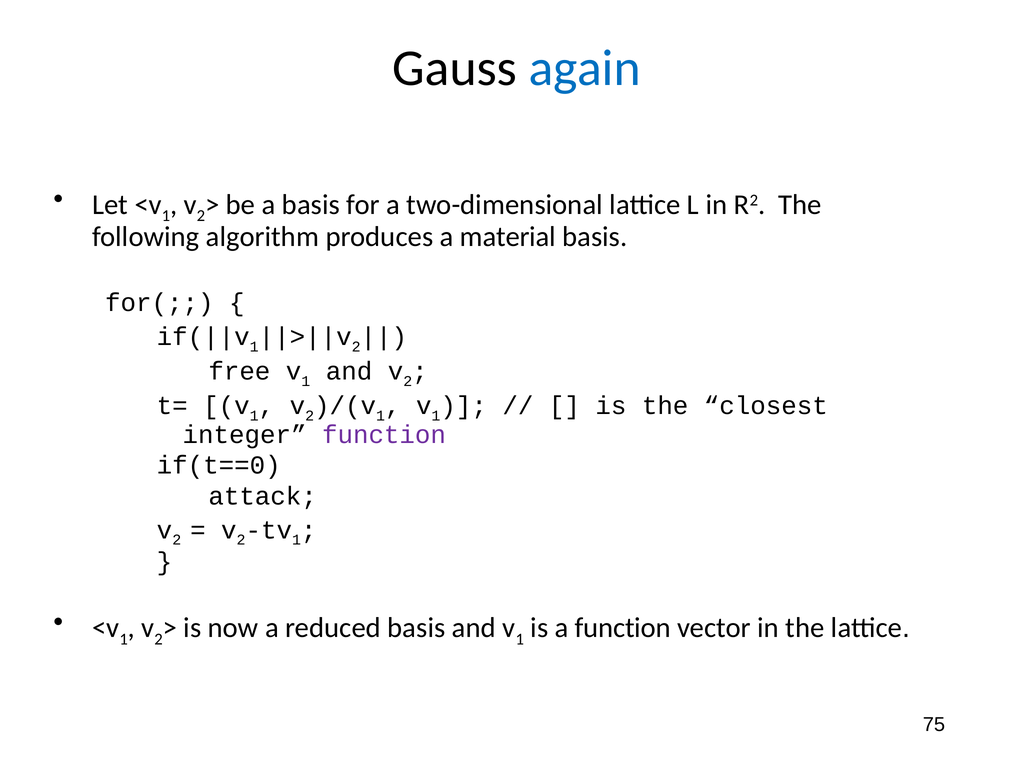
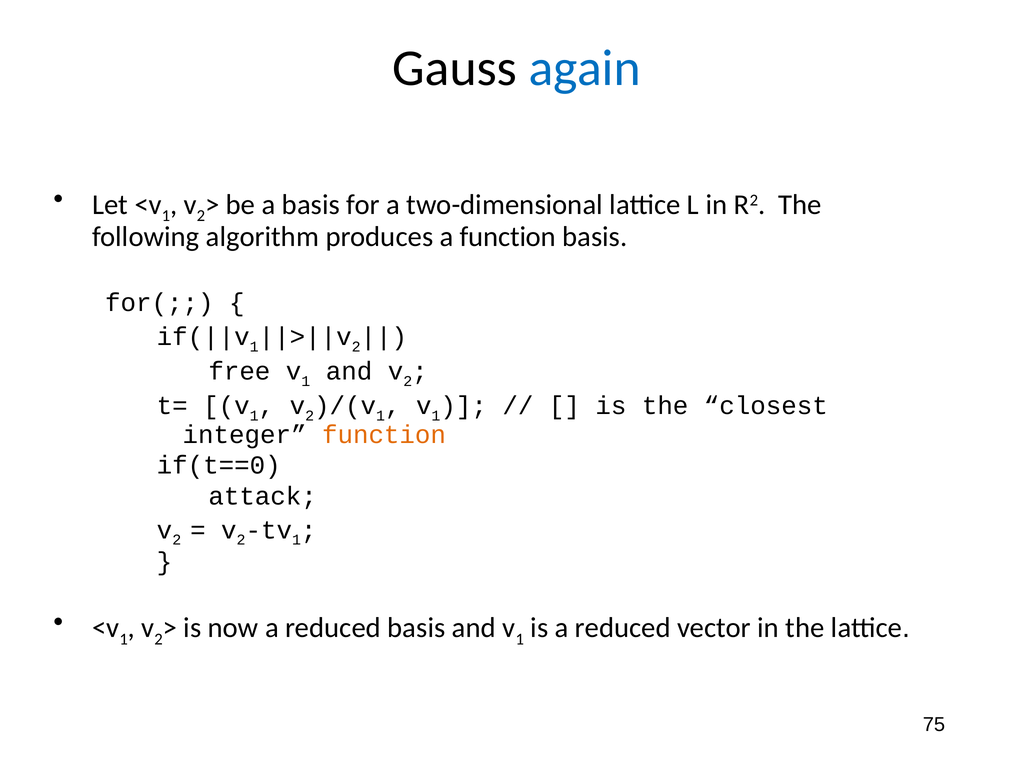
a material: material -> function (508, 237)
function colour: purple -> orange (384, 434)
is a function: function -> reduced (623, 628)
